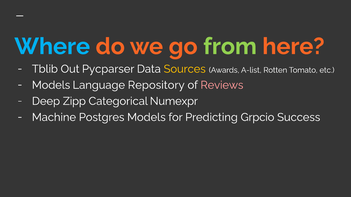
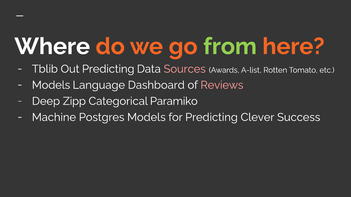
Where colour: light blue -> white (52, 47)
Out Pycparser: Pycparser -> Predicting (108, 69)
Sources colour: yellow -> pink (185, 69)
Repository: Repository -> Dashboard (156, 85)
Numexpr: Numexpr -> Paramiko (174, 101)
Grpcio: Grpcio -> Clever (257, 117)
